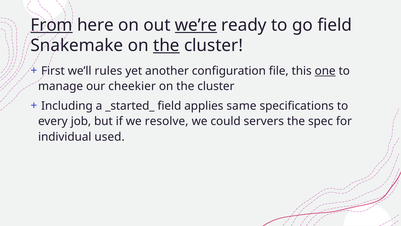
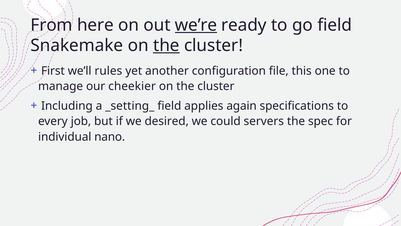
From underline: present -> none (52, 25)
one underline: present -> none (325, 71)
_started_: _started_ -> _setting_ (130, 106)
same: same -> again (242, 106)
resolve: resolve -> desired (167, 121)
used: used -> nano (110, 137)
